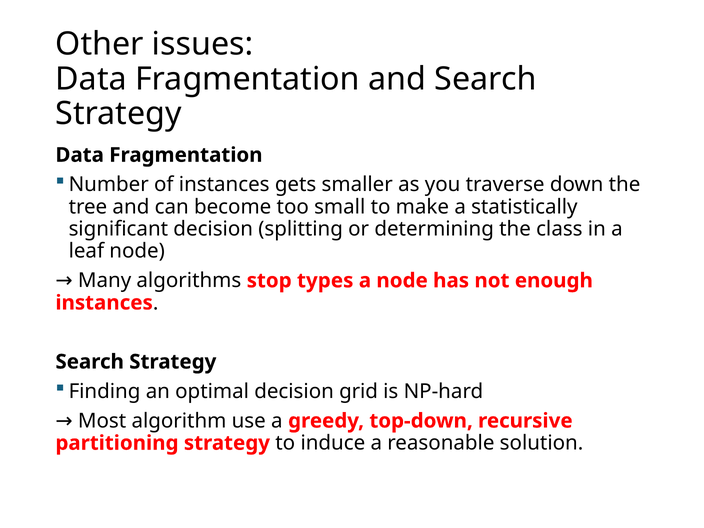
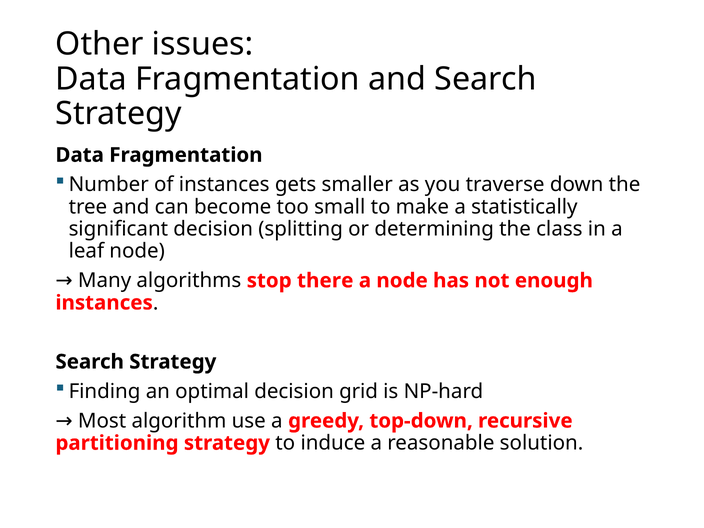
types: types -> there (325, 281)
